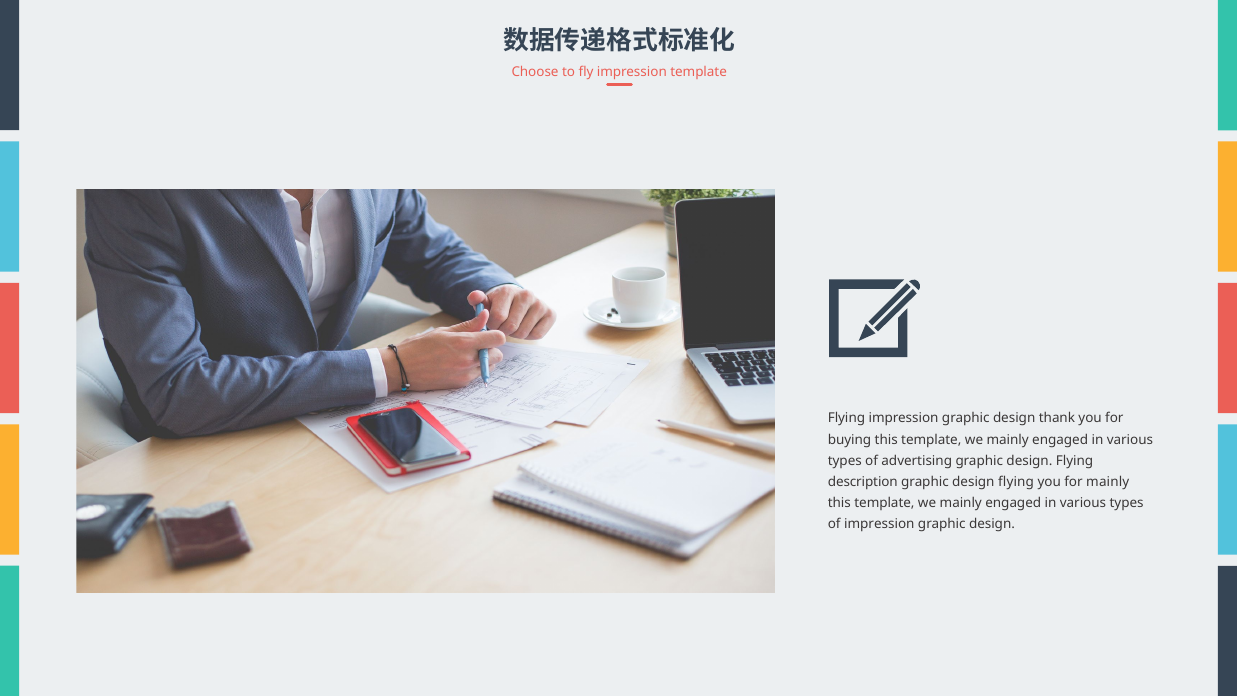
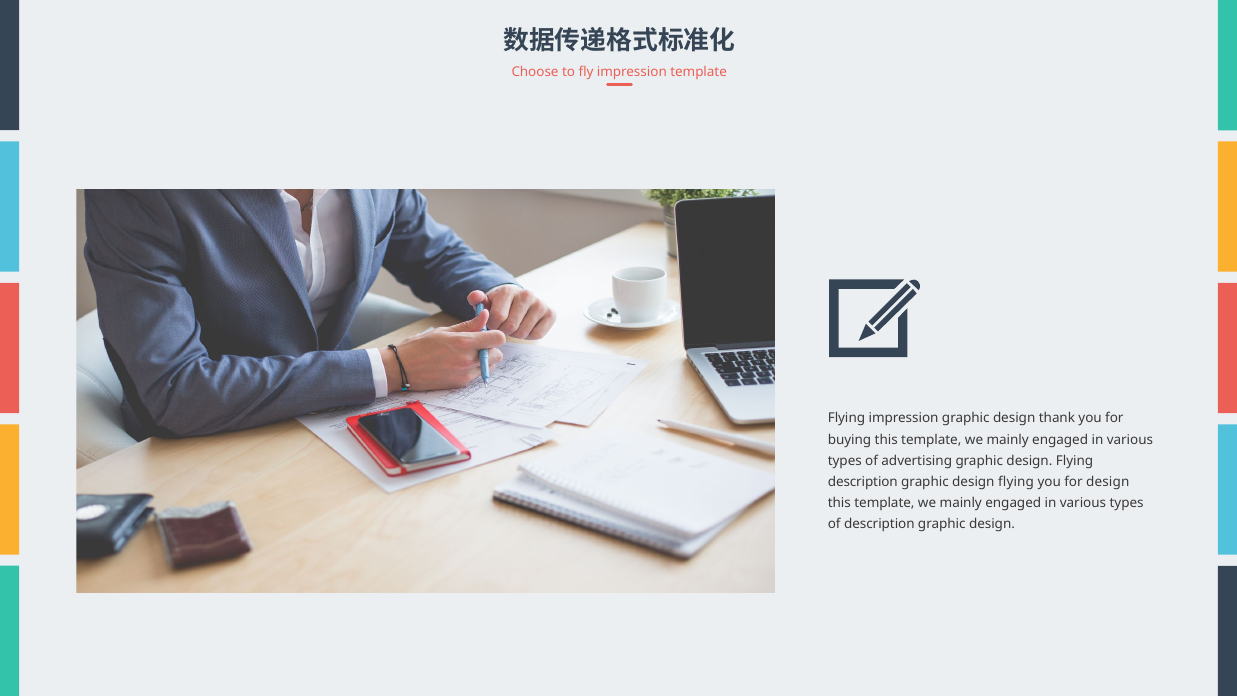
for mainly: mainly -> design (1108, 482)
of impression: impression -> description (879, 524)
